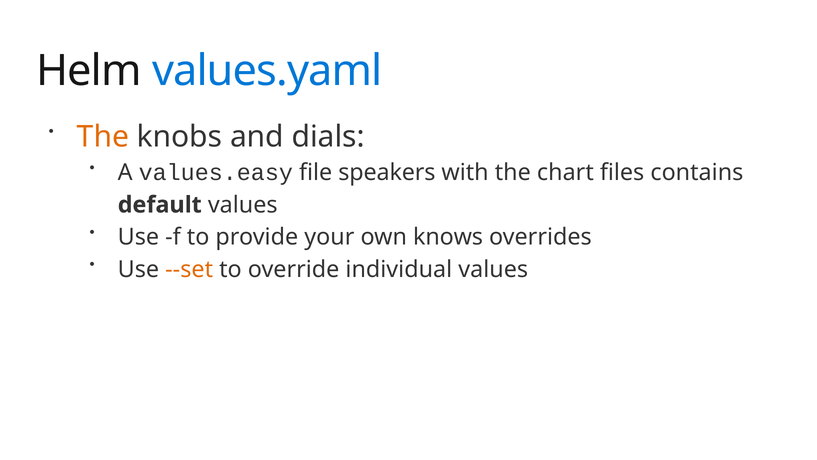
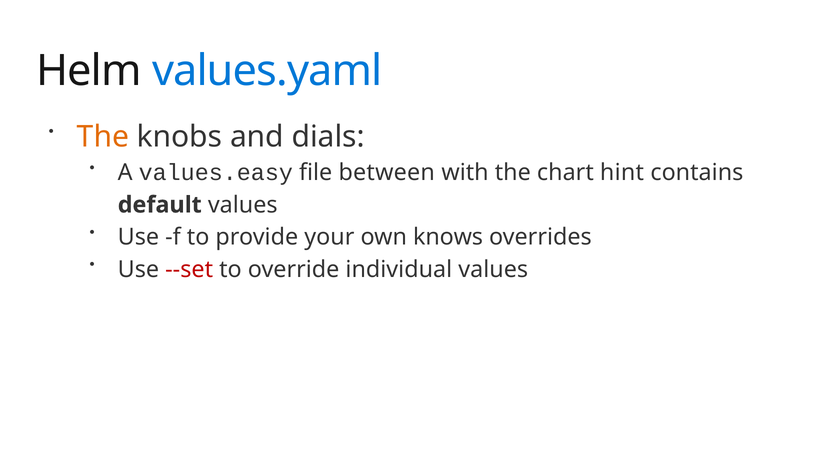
speakers: speakers -> between (387, 172)
files: files -> hint (622, 172)
--set colour: orange -> red (189, 269)
